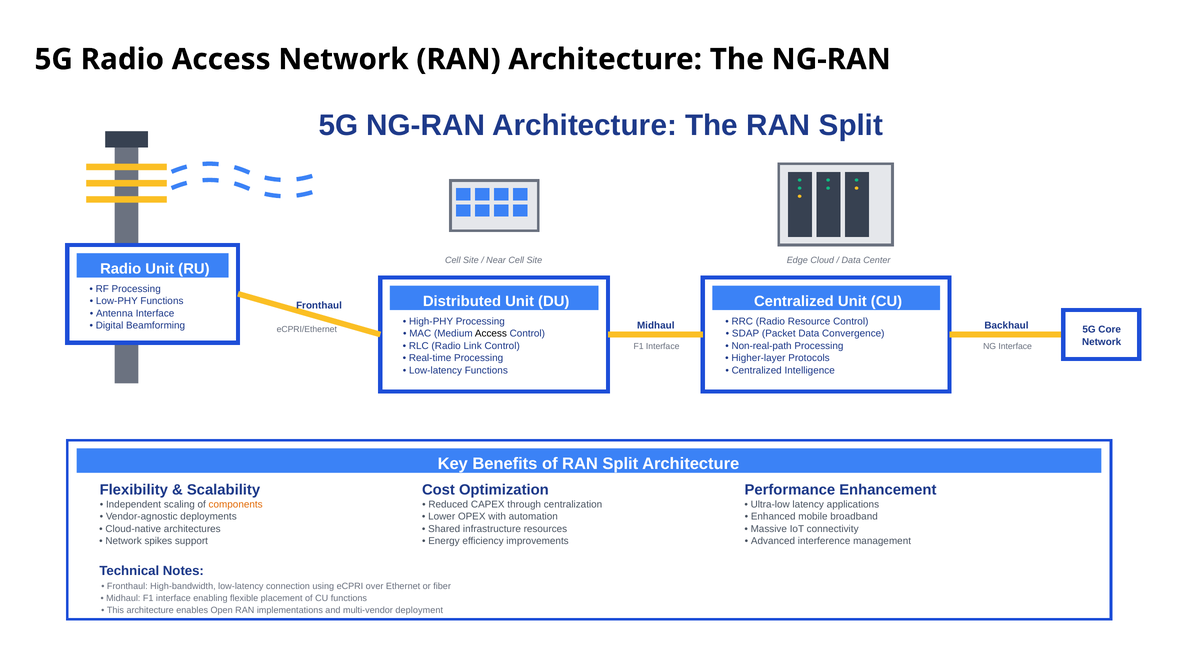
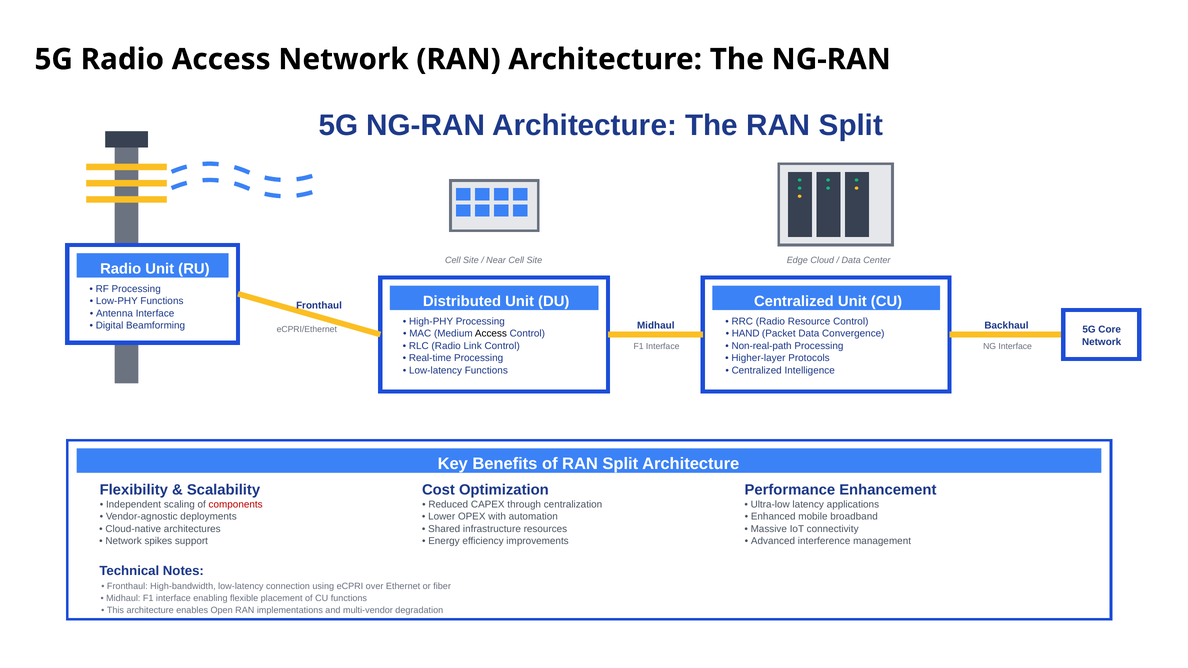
SDAP: SDAP -> HAND (746, 334)
components colour: orange -> red (236, 505)
deployment: deployment -> degradation (419, 611)
